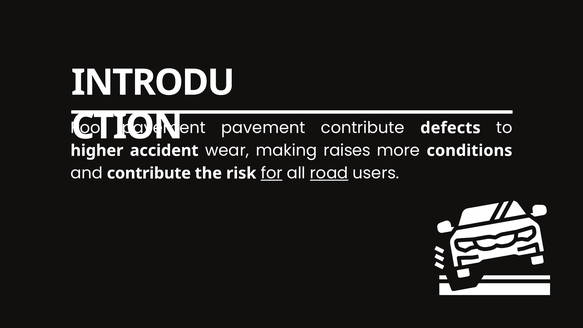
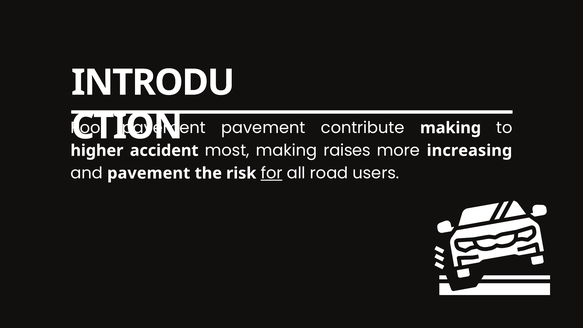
contribute defects: defects -> making (451, 128)
wear: wear -> most (227, 151)
conditions: conditions -> increasing (469, 151)
and contribute: contribute -> pavement (149, 173)
road underline: present -> none (329, 173)
